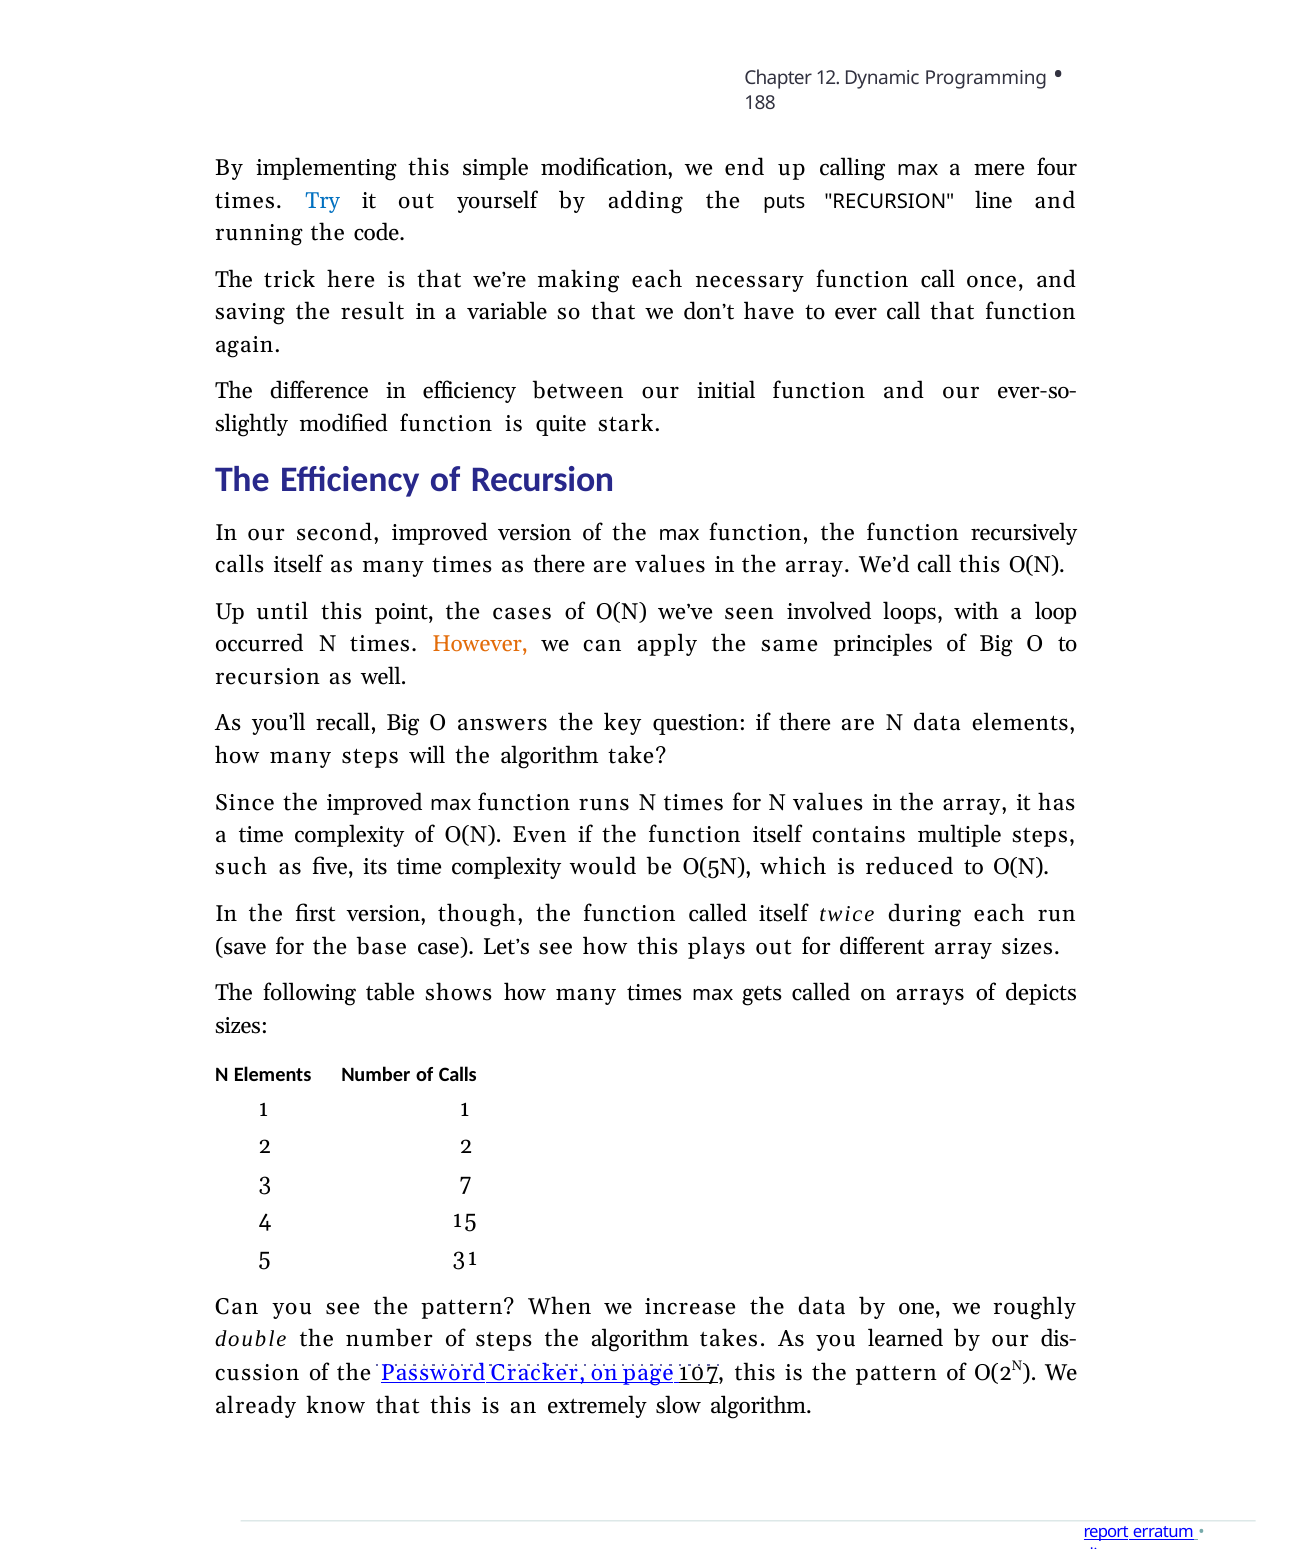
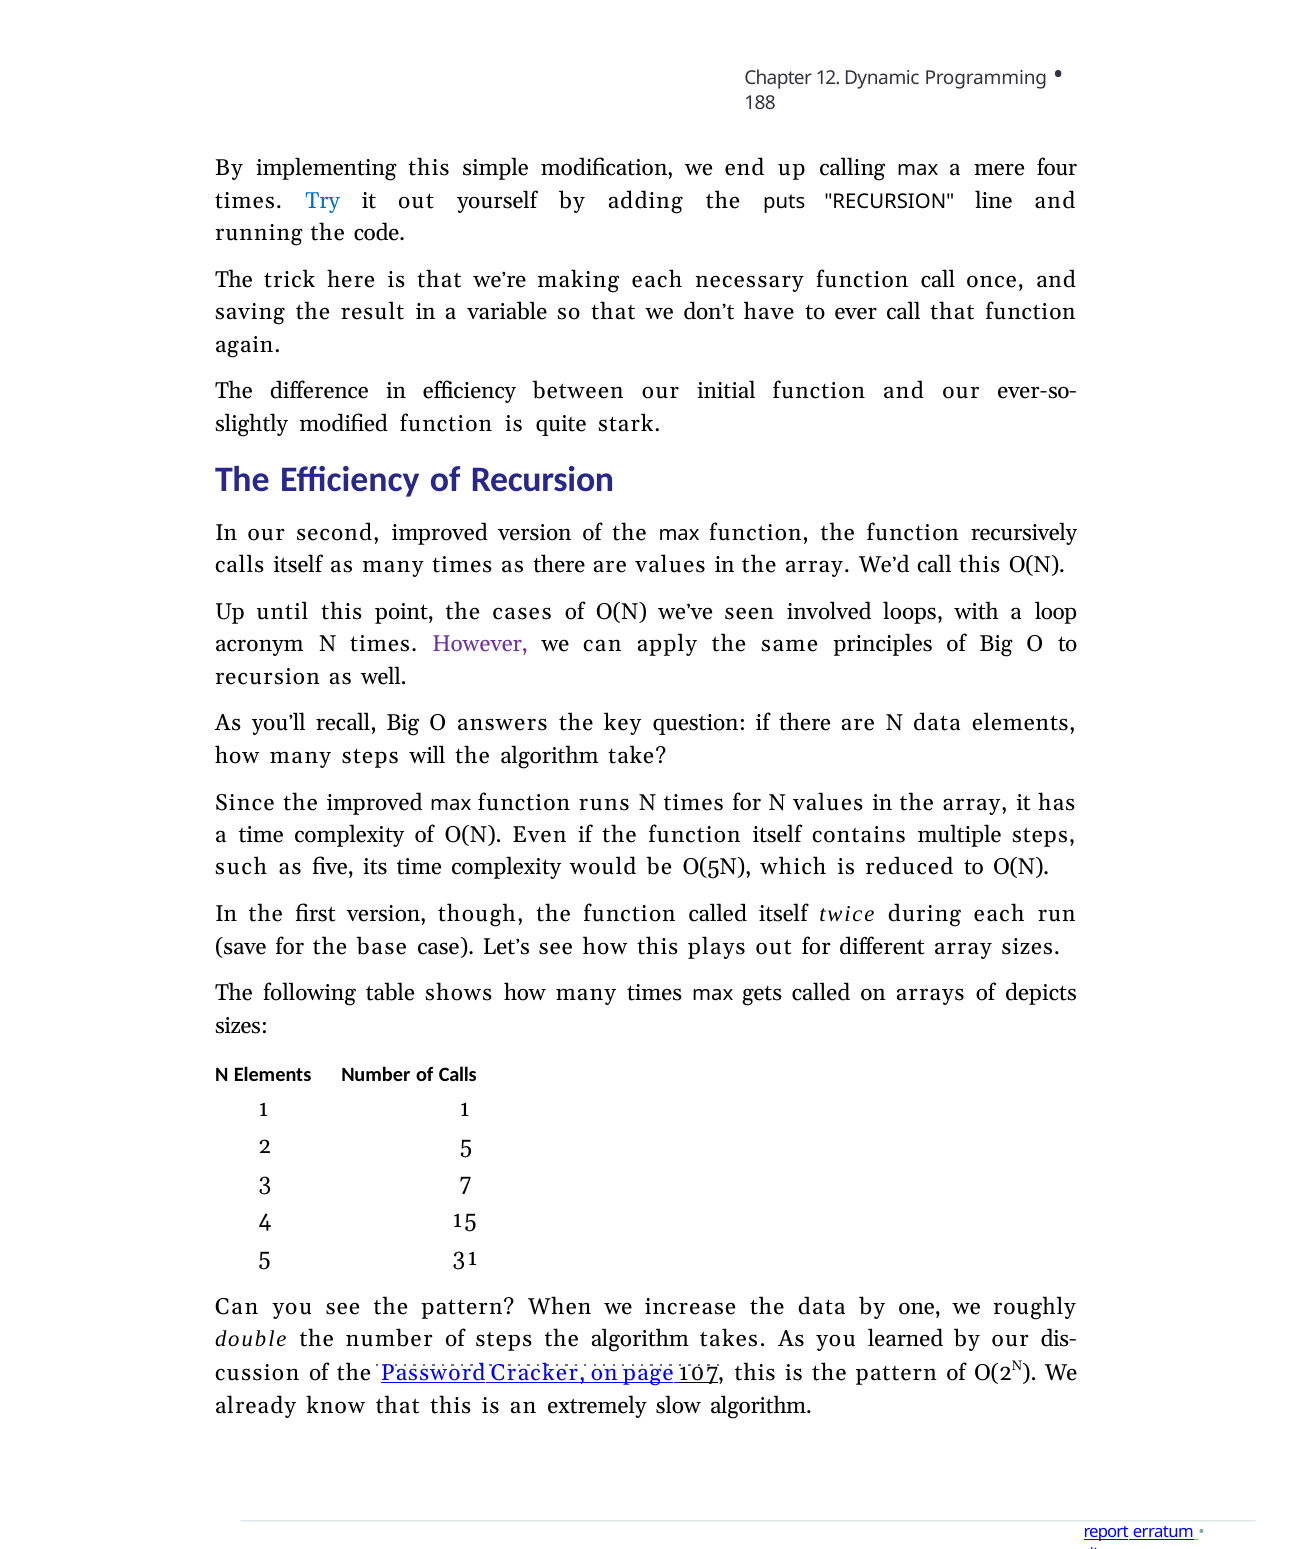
occurred: occurred -> acronym (259, 644)
However colour: orange -> purple (480, 644)
2 2: 2 -> 5 (466, 1145)
